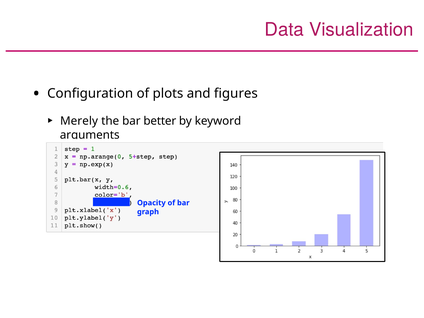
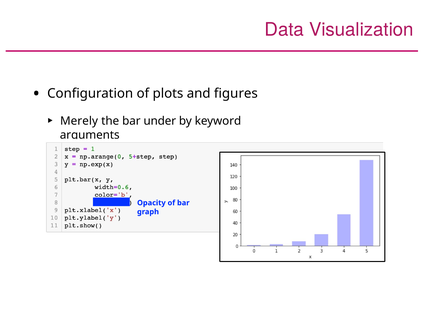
better: better -> under (160, 121)
